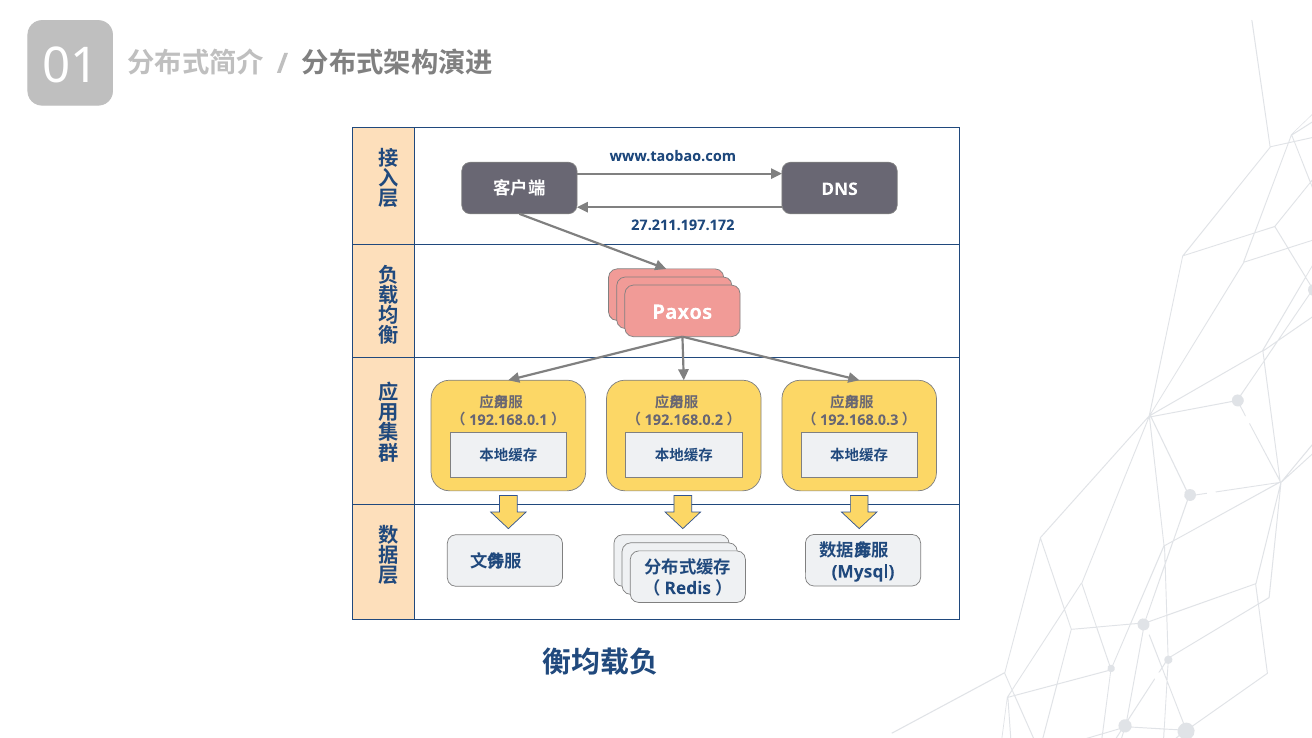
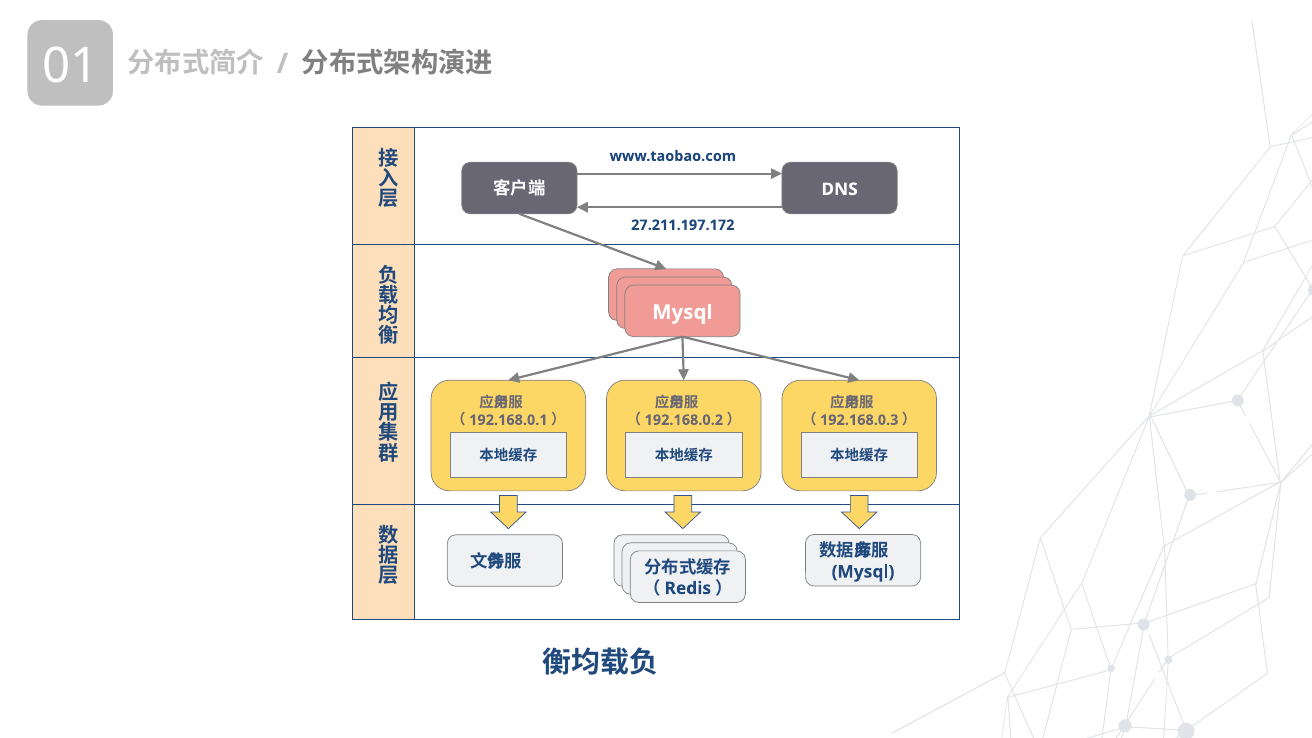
Paxos: Paxos -> Mysql (682, 312)
